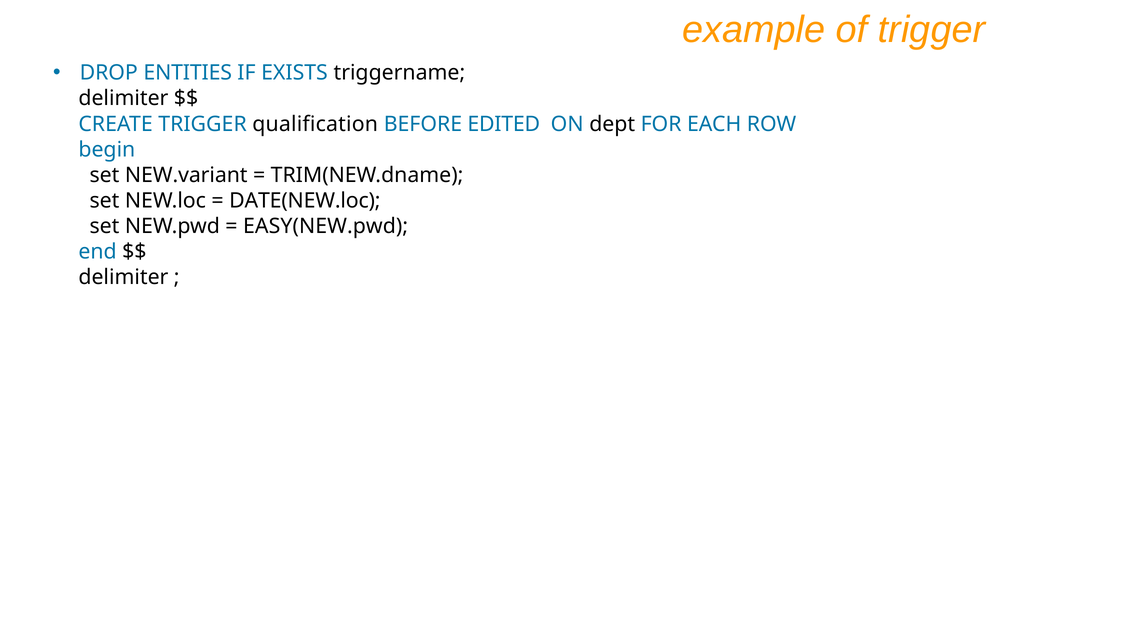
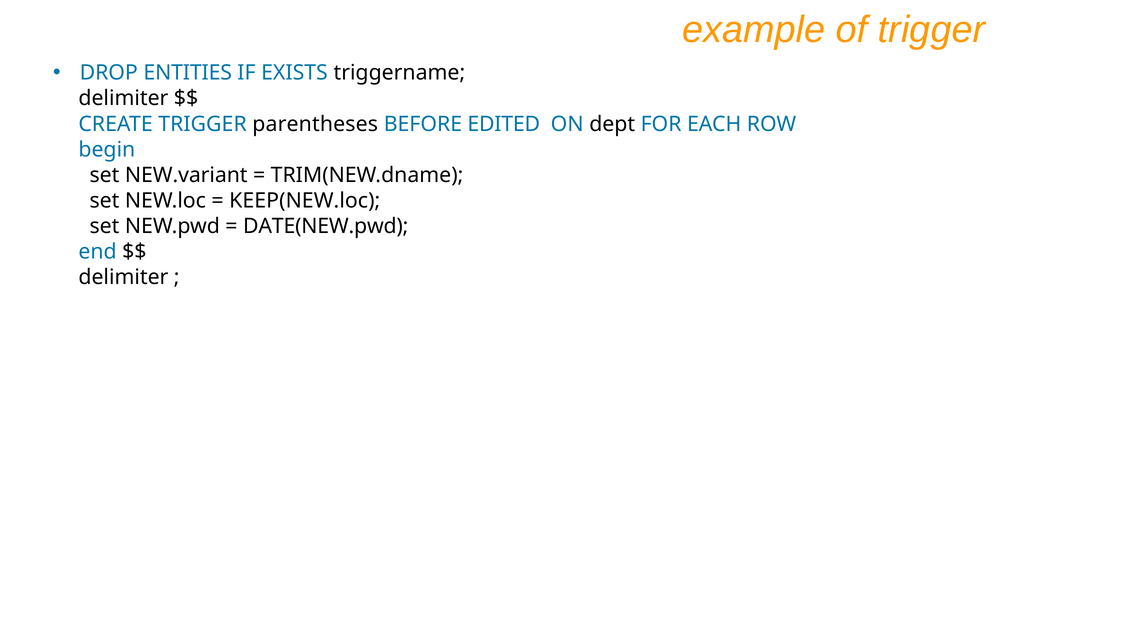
qualification: qualification -> parentheses (315, 124)
DATE(NEW.loc: DATE(NEW.loc -> KEEP(NEW.loc (305, 201)
EASY(NEW.pwd: EASY(NEW.pwd -> DATE(NEW.pwd (326, 226)
